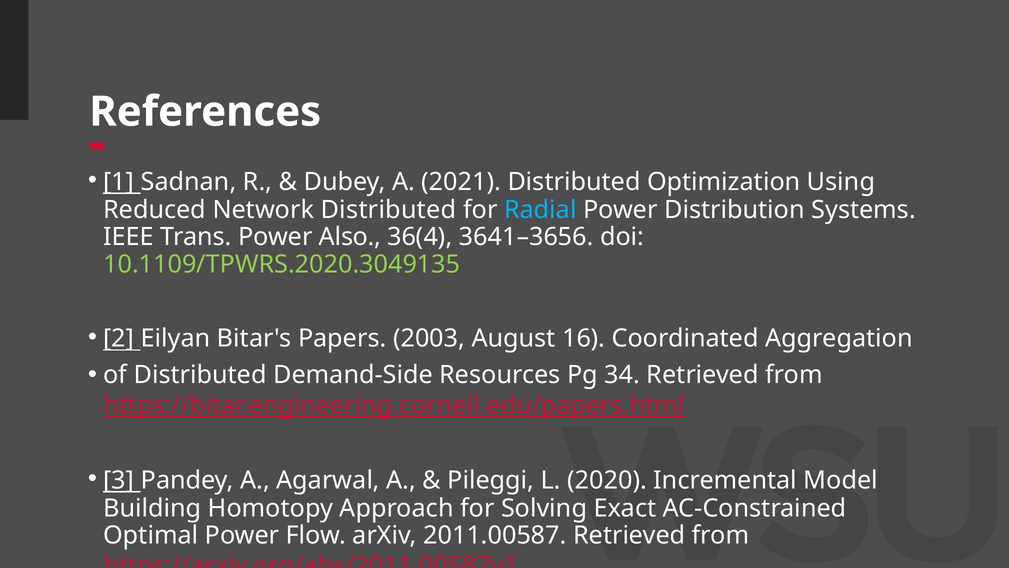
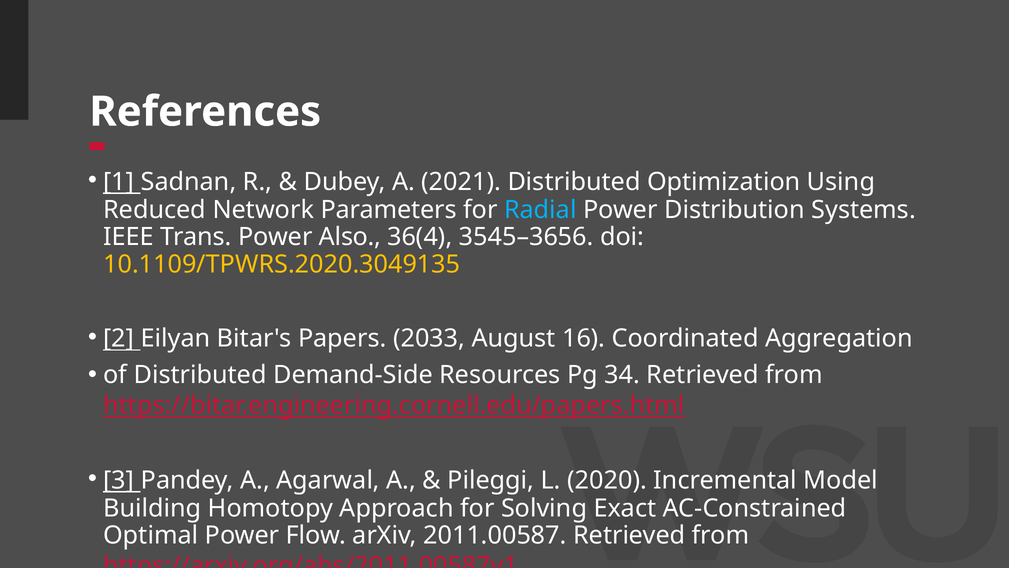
Network Distributed: Distributed -> Parameters (389, 210)
3641–3656: 3641–3656 -> 3545–3656 (526, 237)
10.1109/TPWRS.2020.3049135 colour: light green -> yellow (282, 264)
2003: 2003 -> 2033 (429, 338)
